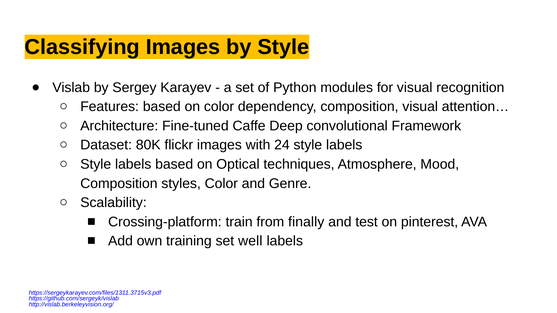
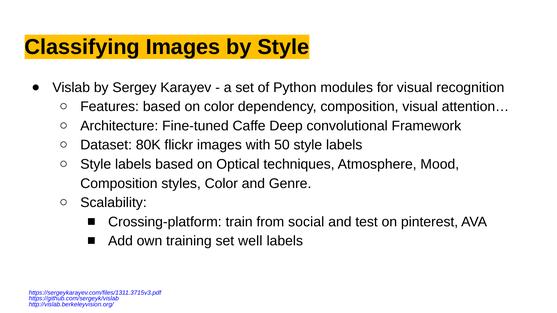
24: 24 -> 50 (282, 145)
finally: finally -> social (306, 222)
